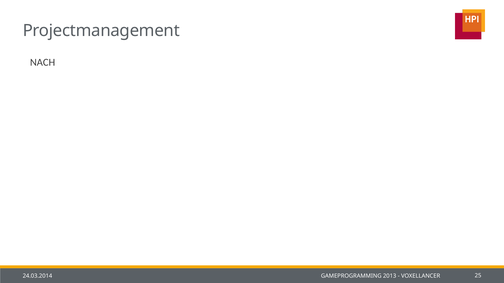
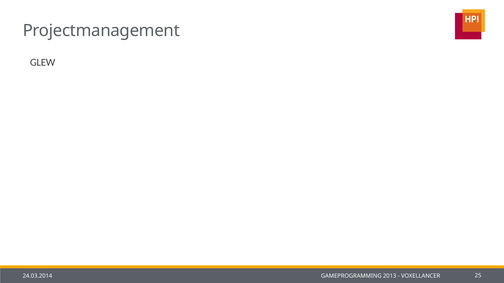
NACH: NACH -> GLEW (43, 62)
